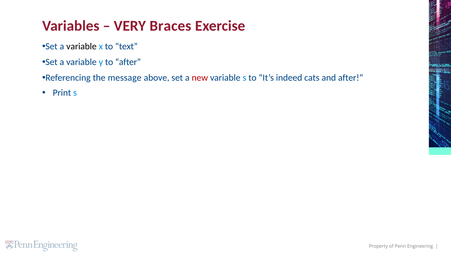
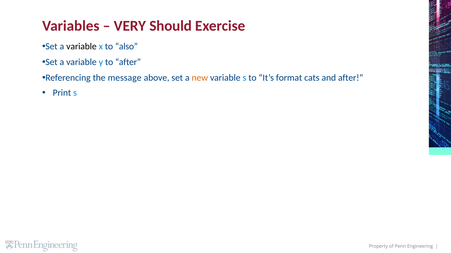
Braces: Braces -> Should (171, 26)
text: text -> also (126, 47)
new colour: red -> orange (200, 78)
indeed: indeed -> format (289, 78)
